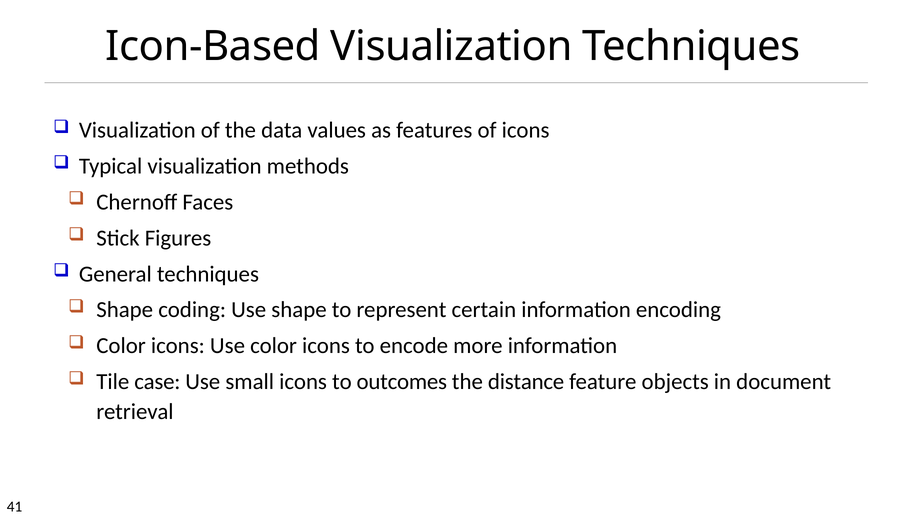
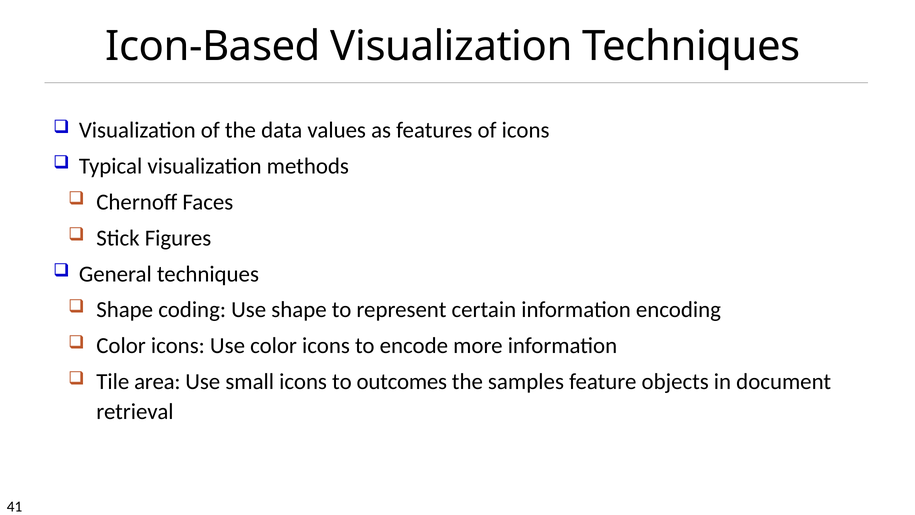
case: case -> area (157, 381)
distance: distance -> samples (526, 381)
